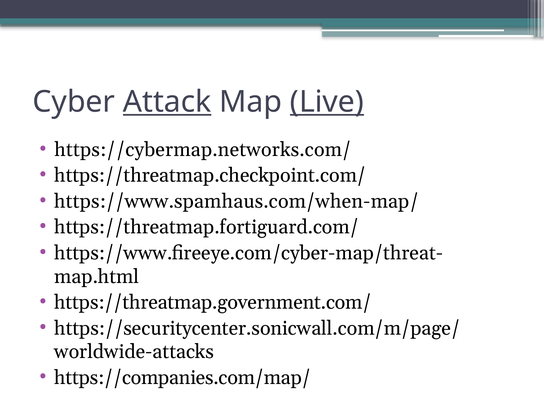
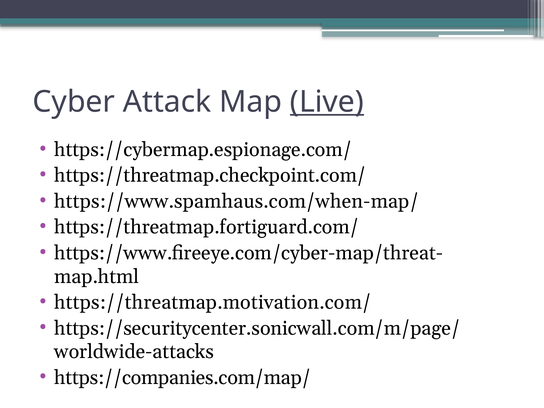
Attack underline: present -> none (167, 102)
https://cybermap.networks.com/: https://cybermap.networks.com/ -> https://cybermap.espionage.com/ (203, 150)
https://threatmap.government.com/: https://threatmap.government.com/ -> https://threatmap.motivation.com/ (213, 302)
